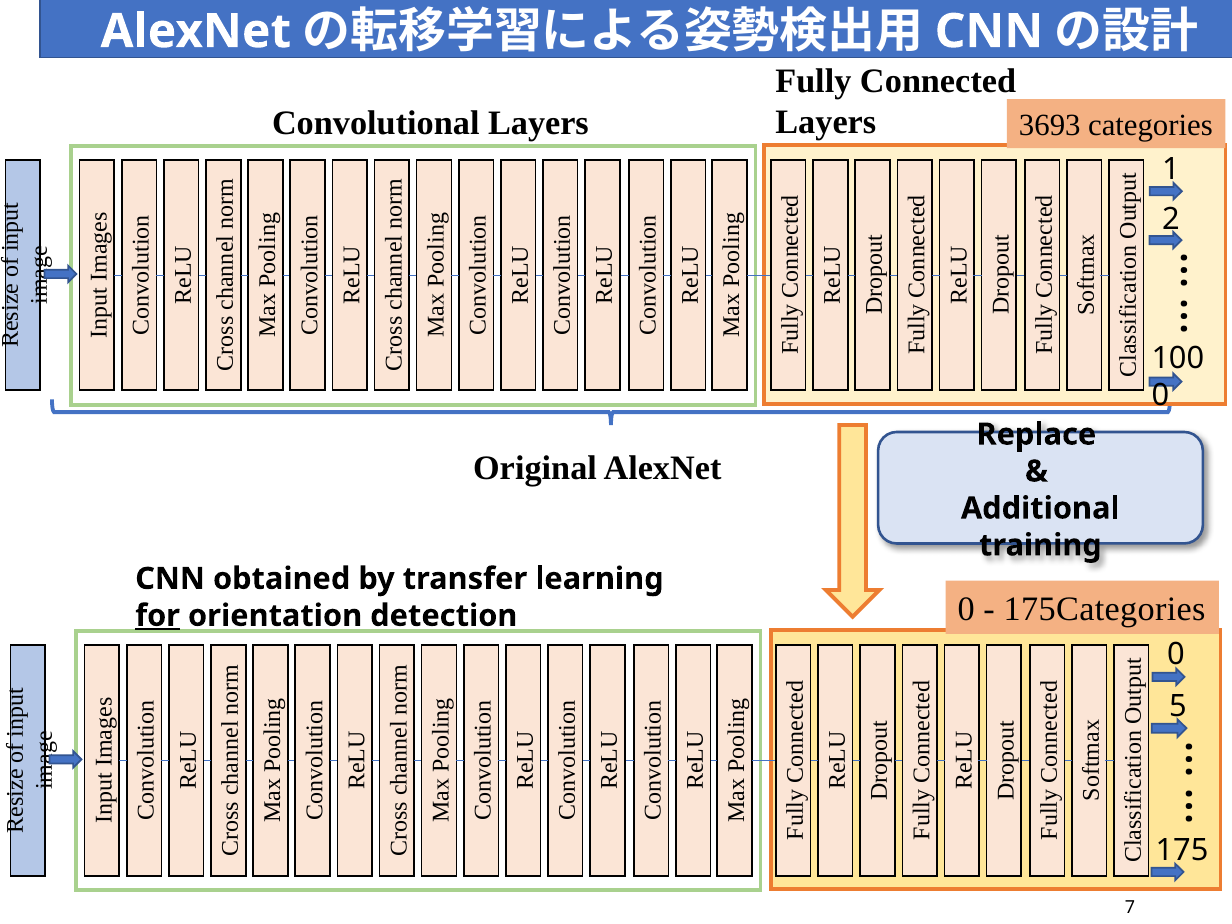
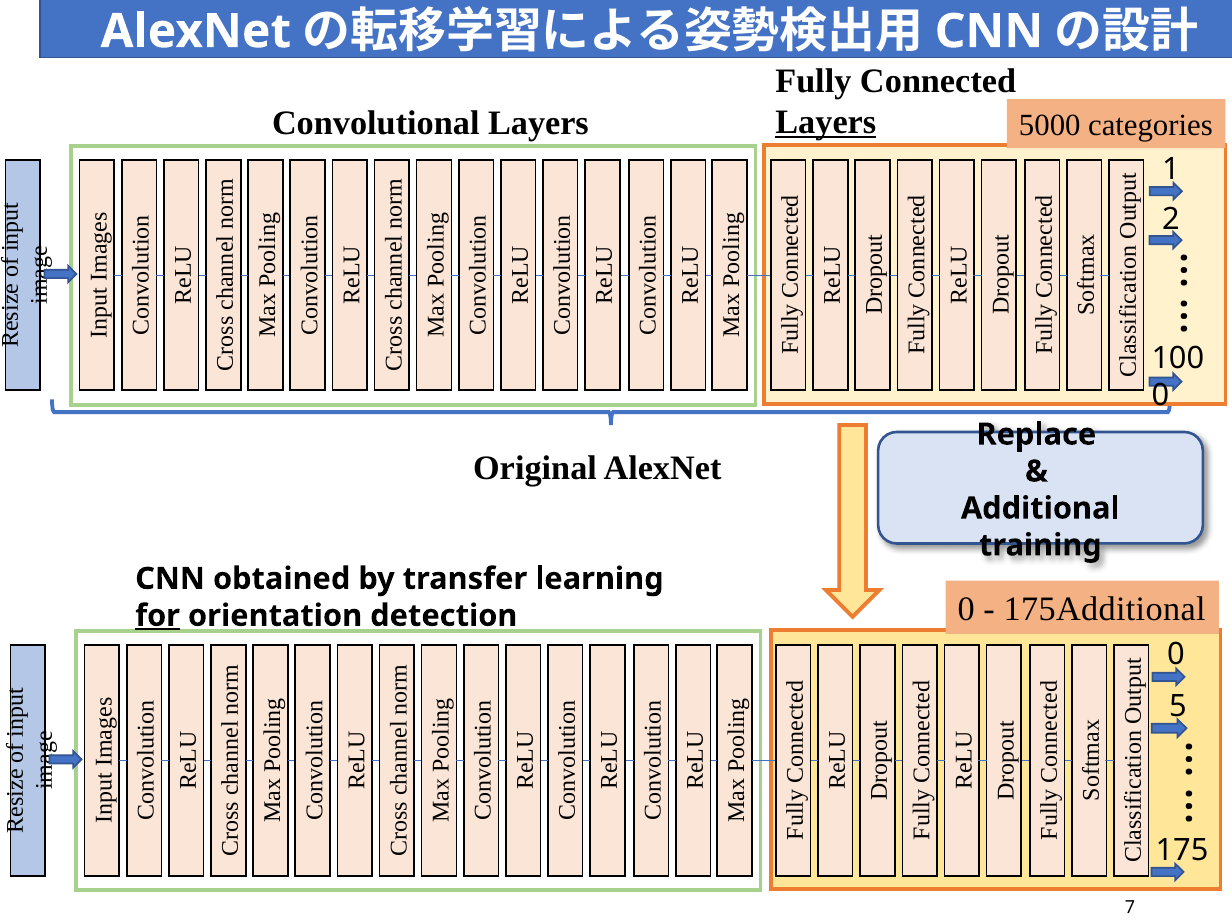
Layers underline: none -> present (826, 122)
3693: 3693 -> 5000 (1050, 126)
175Categories: 175Categories -> 175Additional (1105, 610)
